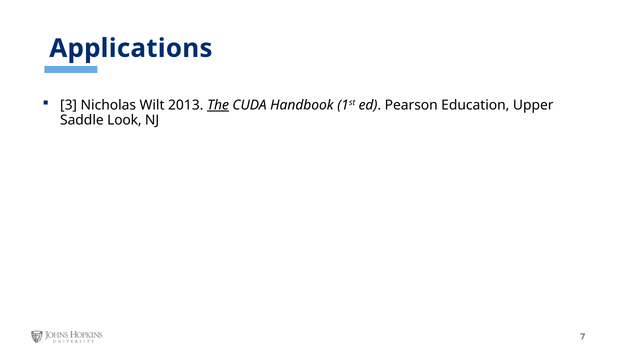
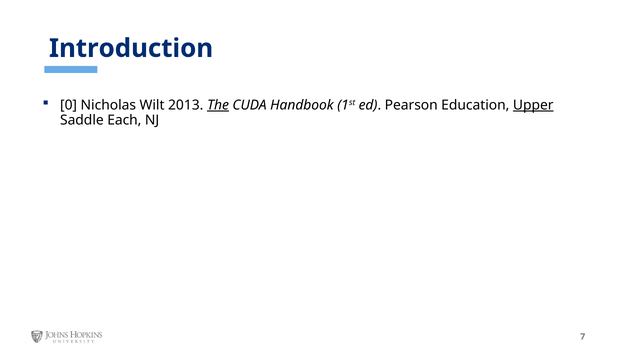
Applications: Applications -> Introduction (131, 48)
3: 3 -> 0 (69, 105)
Upper underline: none -> present (533, 105)
Look: Look -> Each (124, 120)
